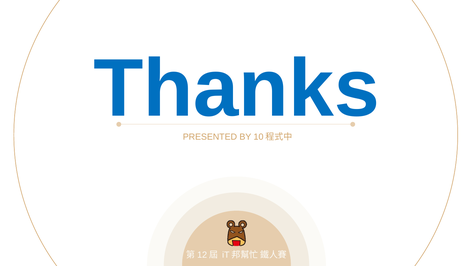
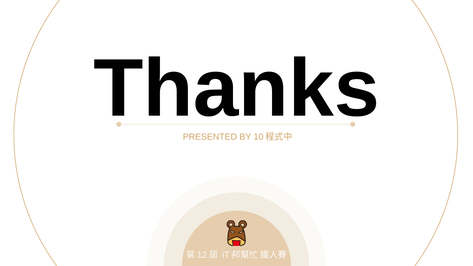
Thanks colour: blue -> black (236, 89)
